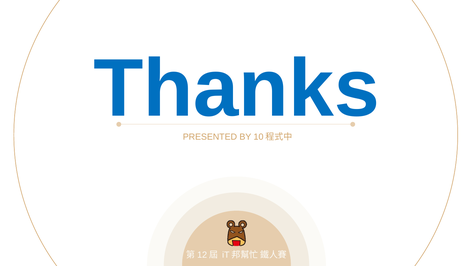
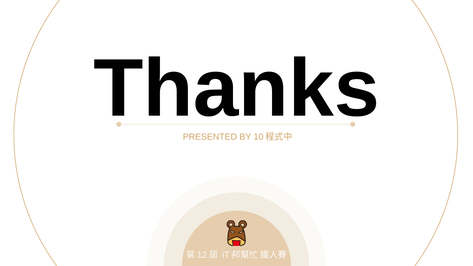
Thanks colour: blue -> black (236, 89)
